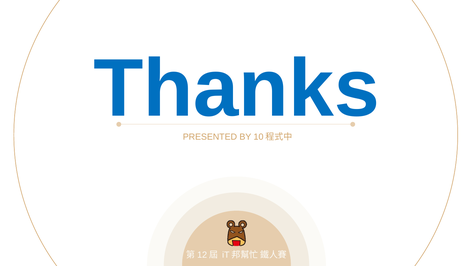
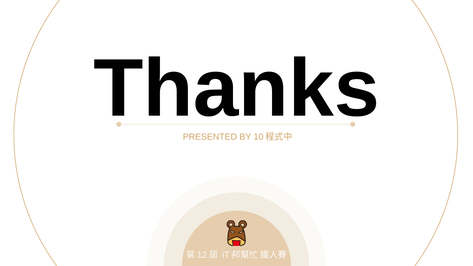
Thanks colour: blue -> black (236, 89)
